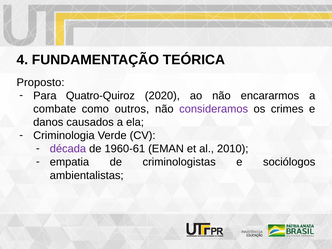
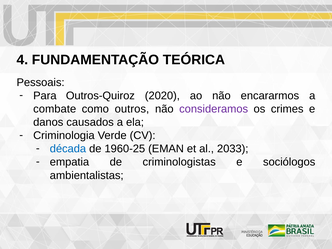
Proposto: Proposto -> Pessoais (41, 82)
Quatro-Quiroz: Quatro-Quiroz -> Outros-Quiroz (100, 96)
década colour: purple -> blue (68, 149)
1960-61: 1960-61 -> 1960-25 (125, 149)
2010: 2010 -> 2033 (233, 149)
